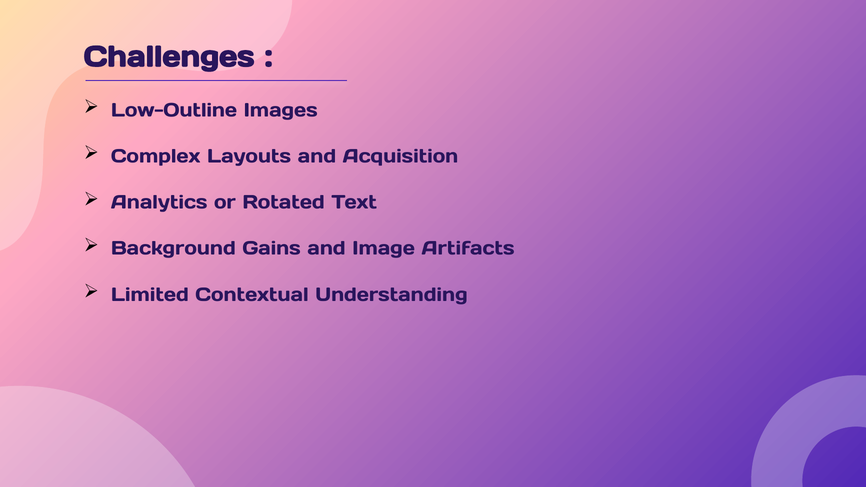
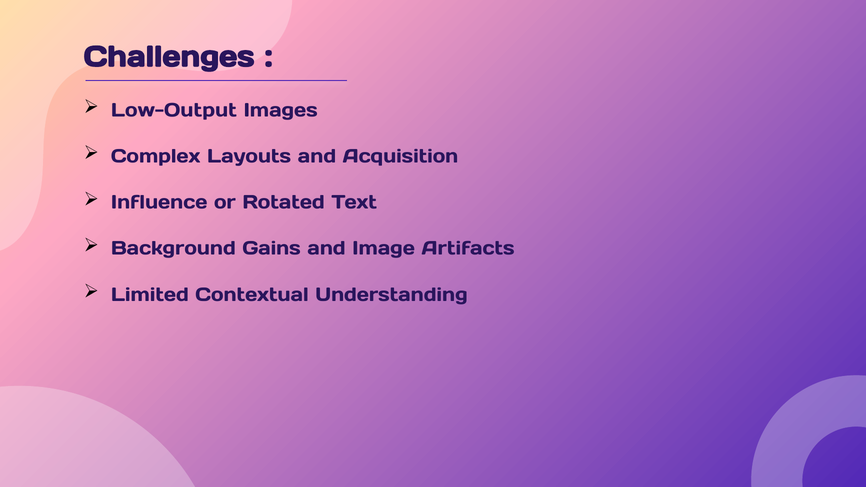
Low-Outline: Low-Outline -> Low-Output (174, 110)
Analytics: Analytics -> Influence (159, 203)
